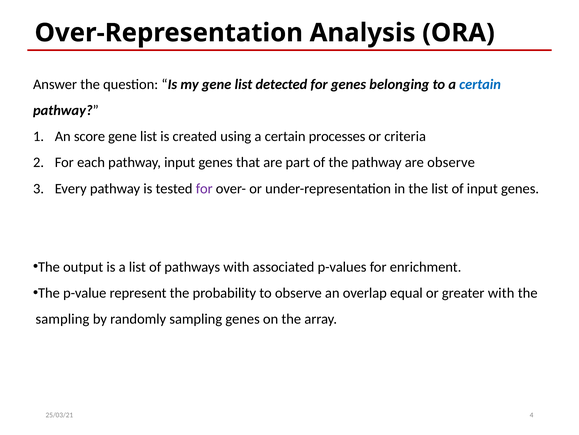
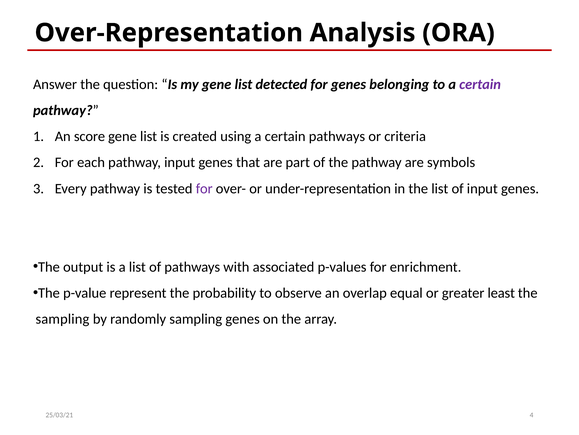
certain colour: blue -> purple (480, 84)
certain processes: processes -> pathways (337, 136)
are observe: observe -> symbols (451, 162)
greater with: with -> least (501, 293)
